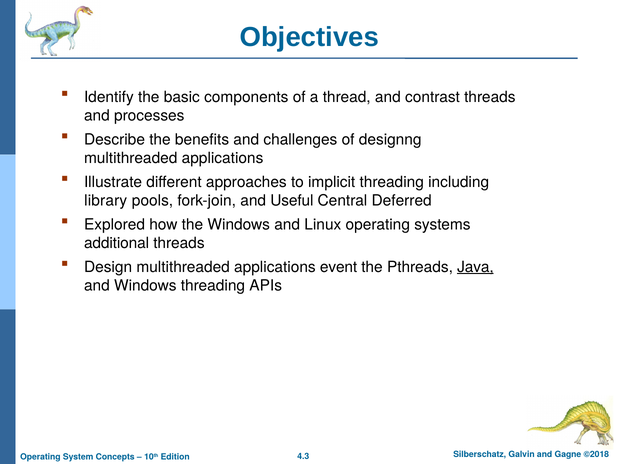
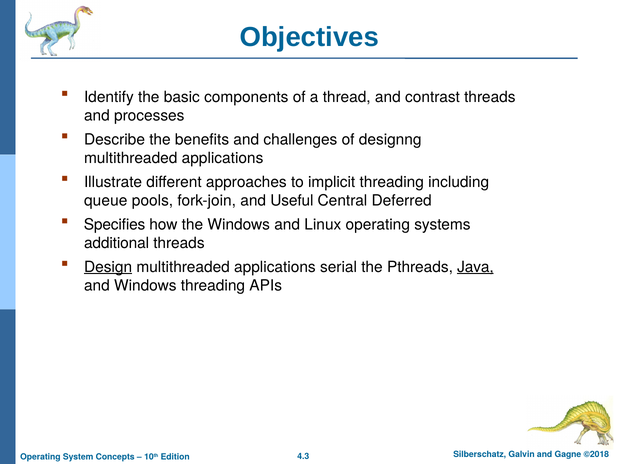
library: library -> queue (106, 201)
Explored: Explored -> Specifies (115, 225)
Design underline: none -> present (108, 267)
event: event -> serial (339, 267)
